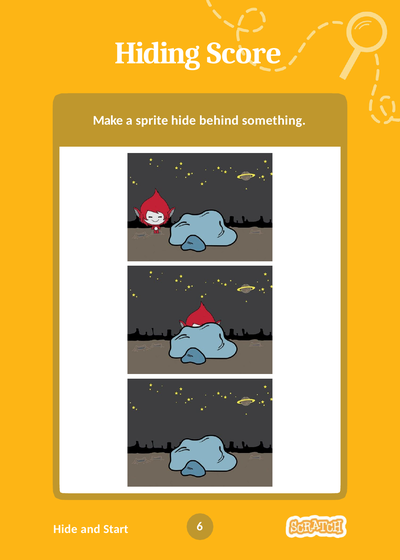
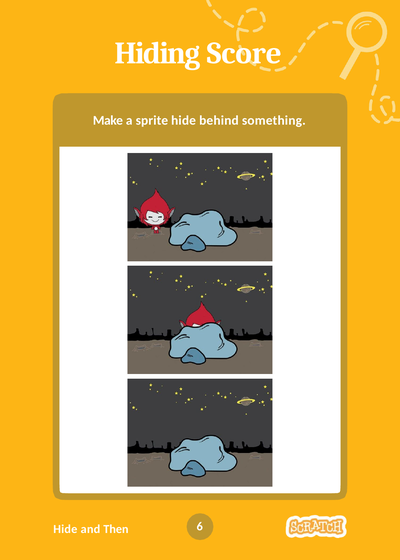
Start: Start -> Then (116, 529)
